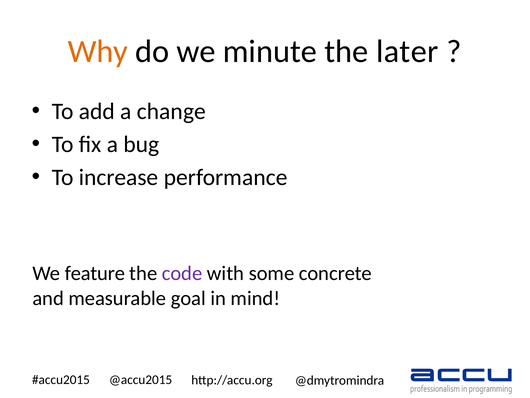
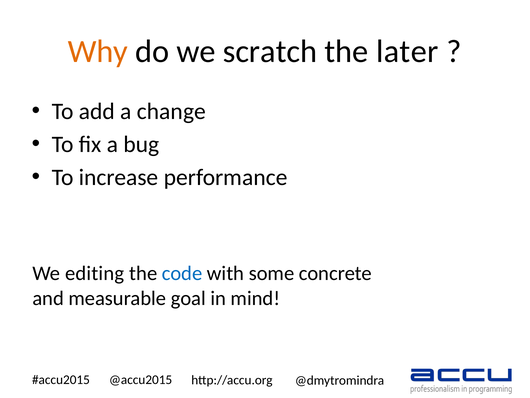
minute: minute -> scratch (270, 51)
feature: feature -> editing (95, 273)
code colour: purple -> blue (182, 273)
